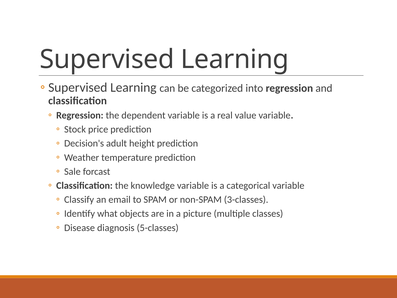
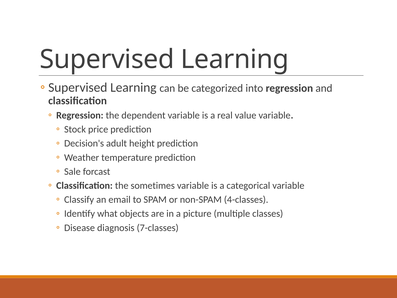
knowledge: knowledge -> sometimes (153, 185)
3-classes: 3-classes -> 4-classes (246, 199)
5-classes: 5-classes -> 7-classes (158, 228)
